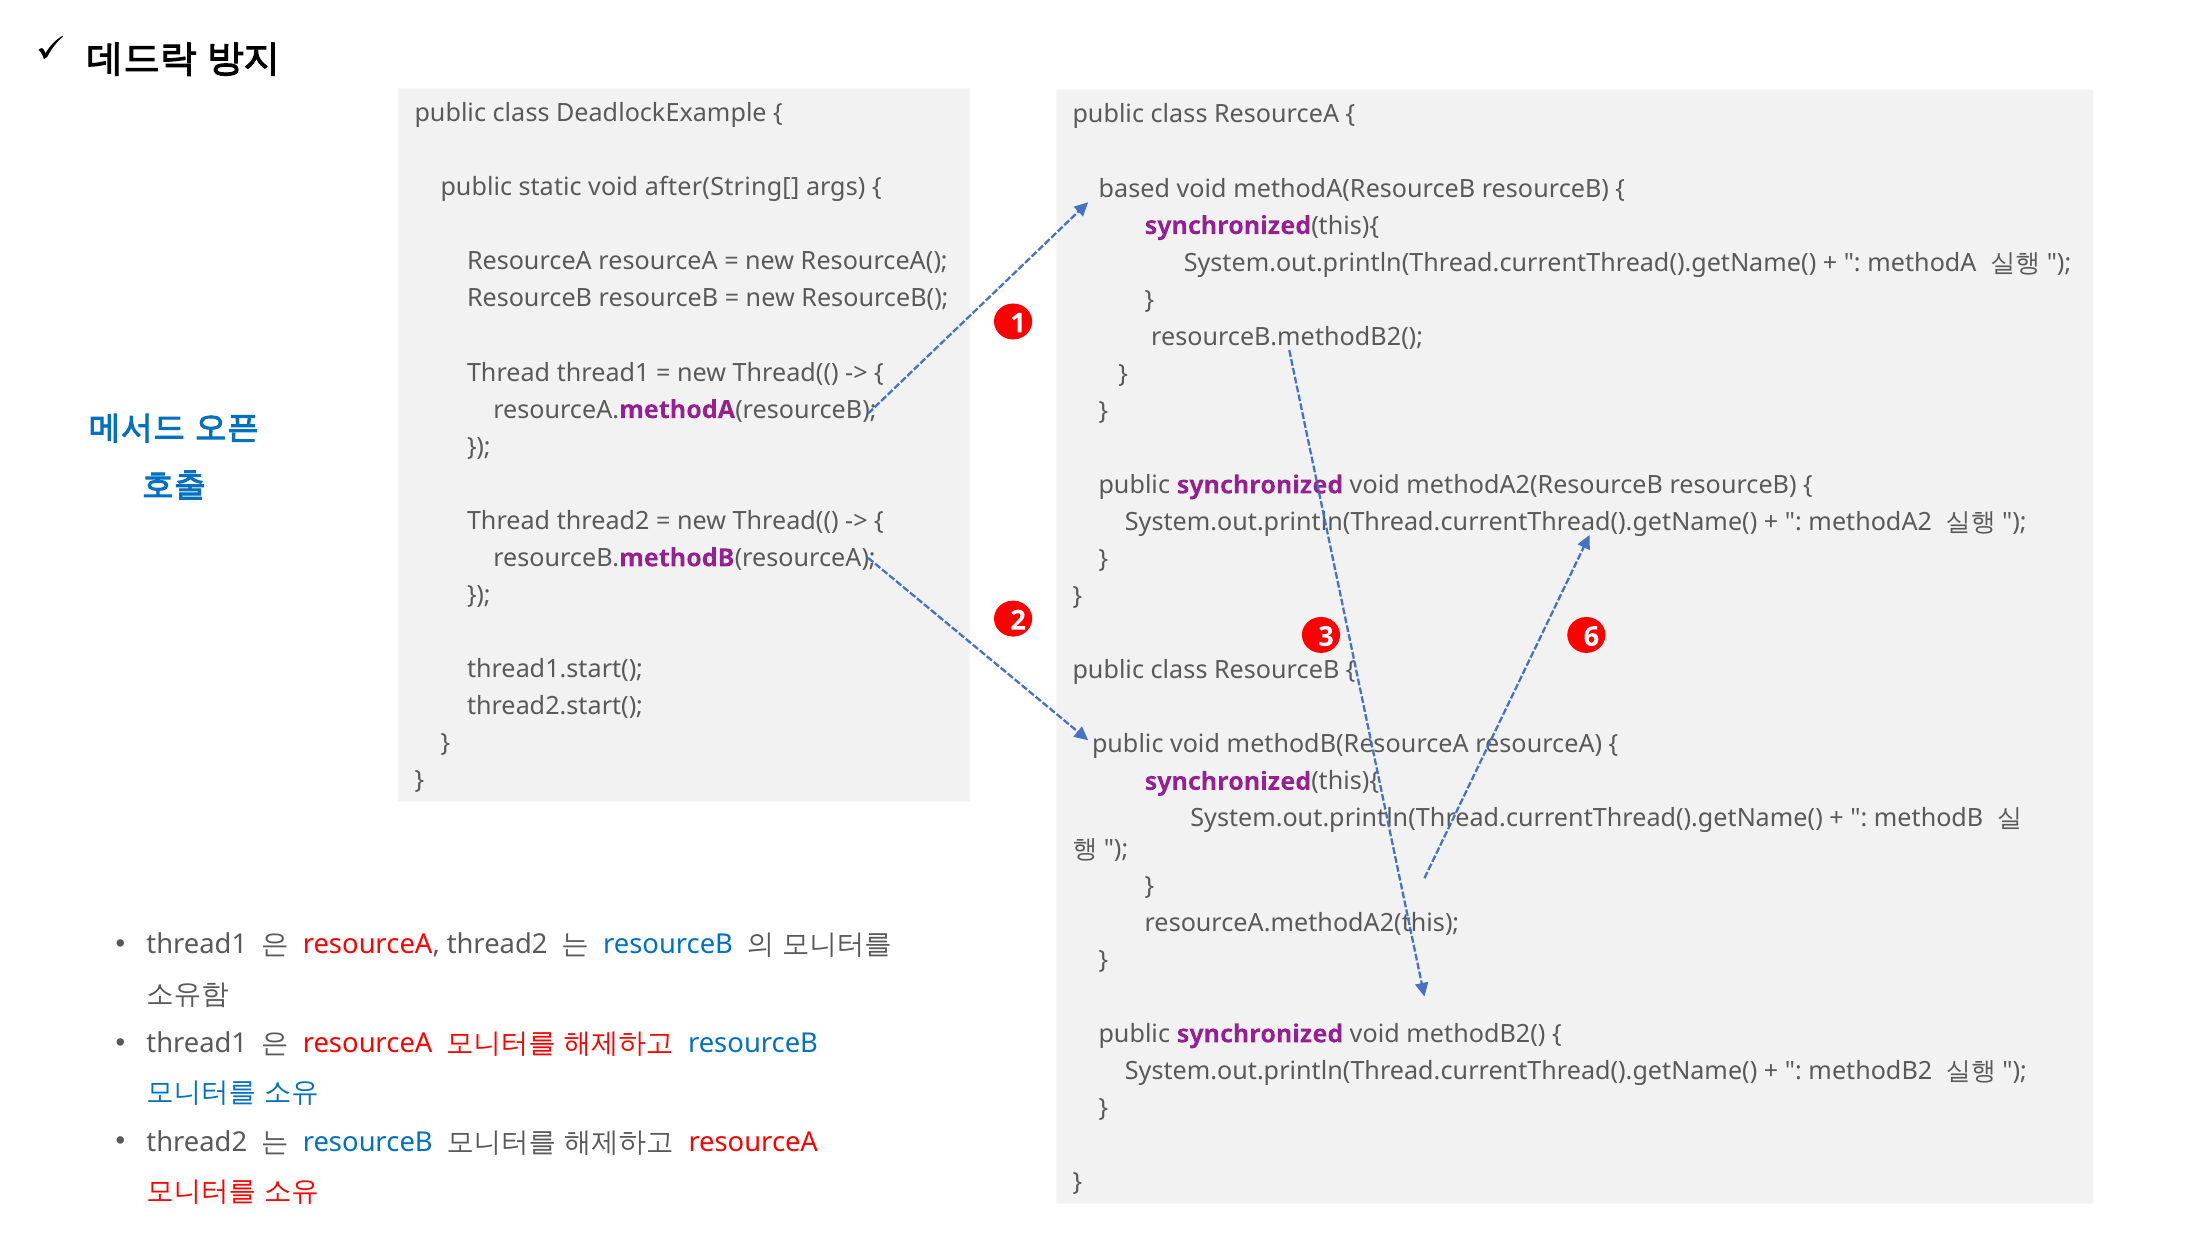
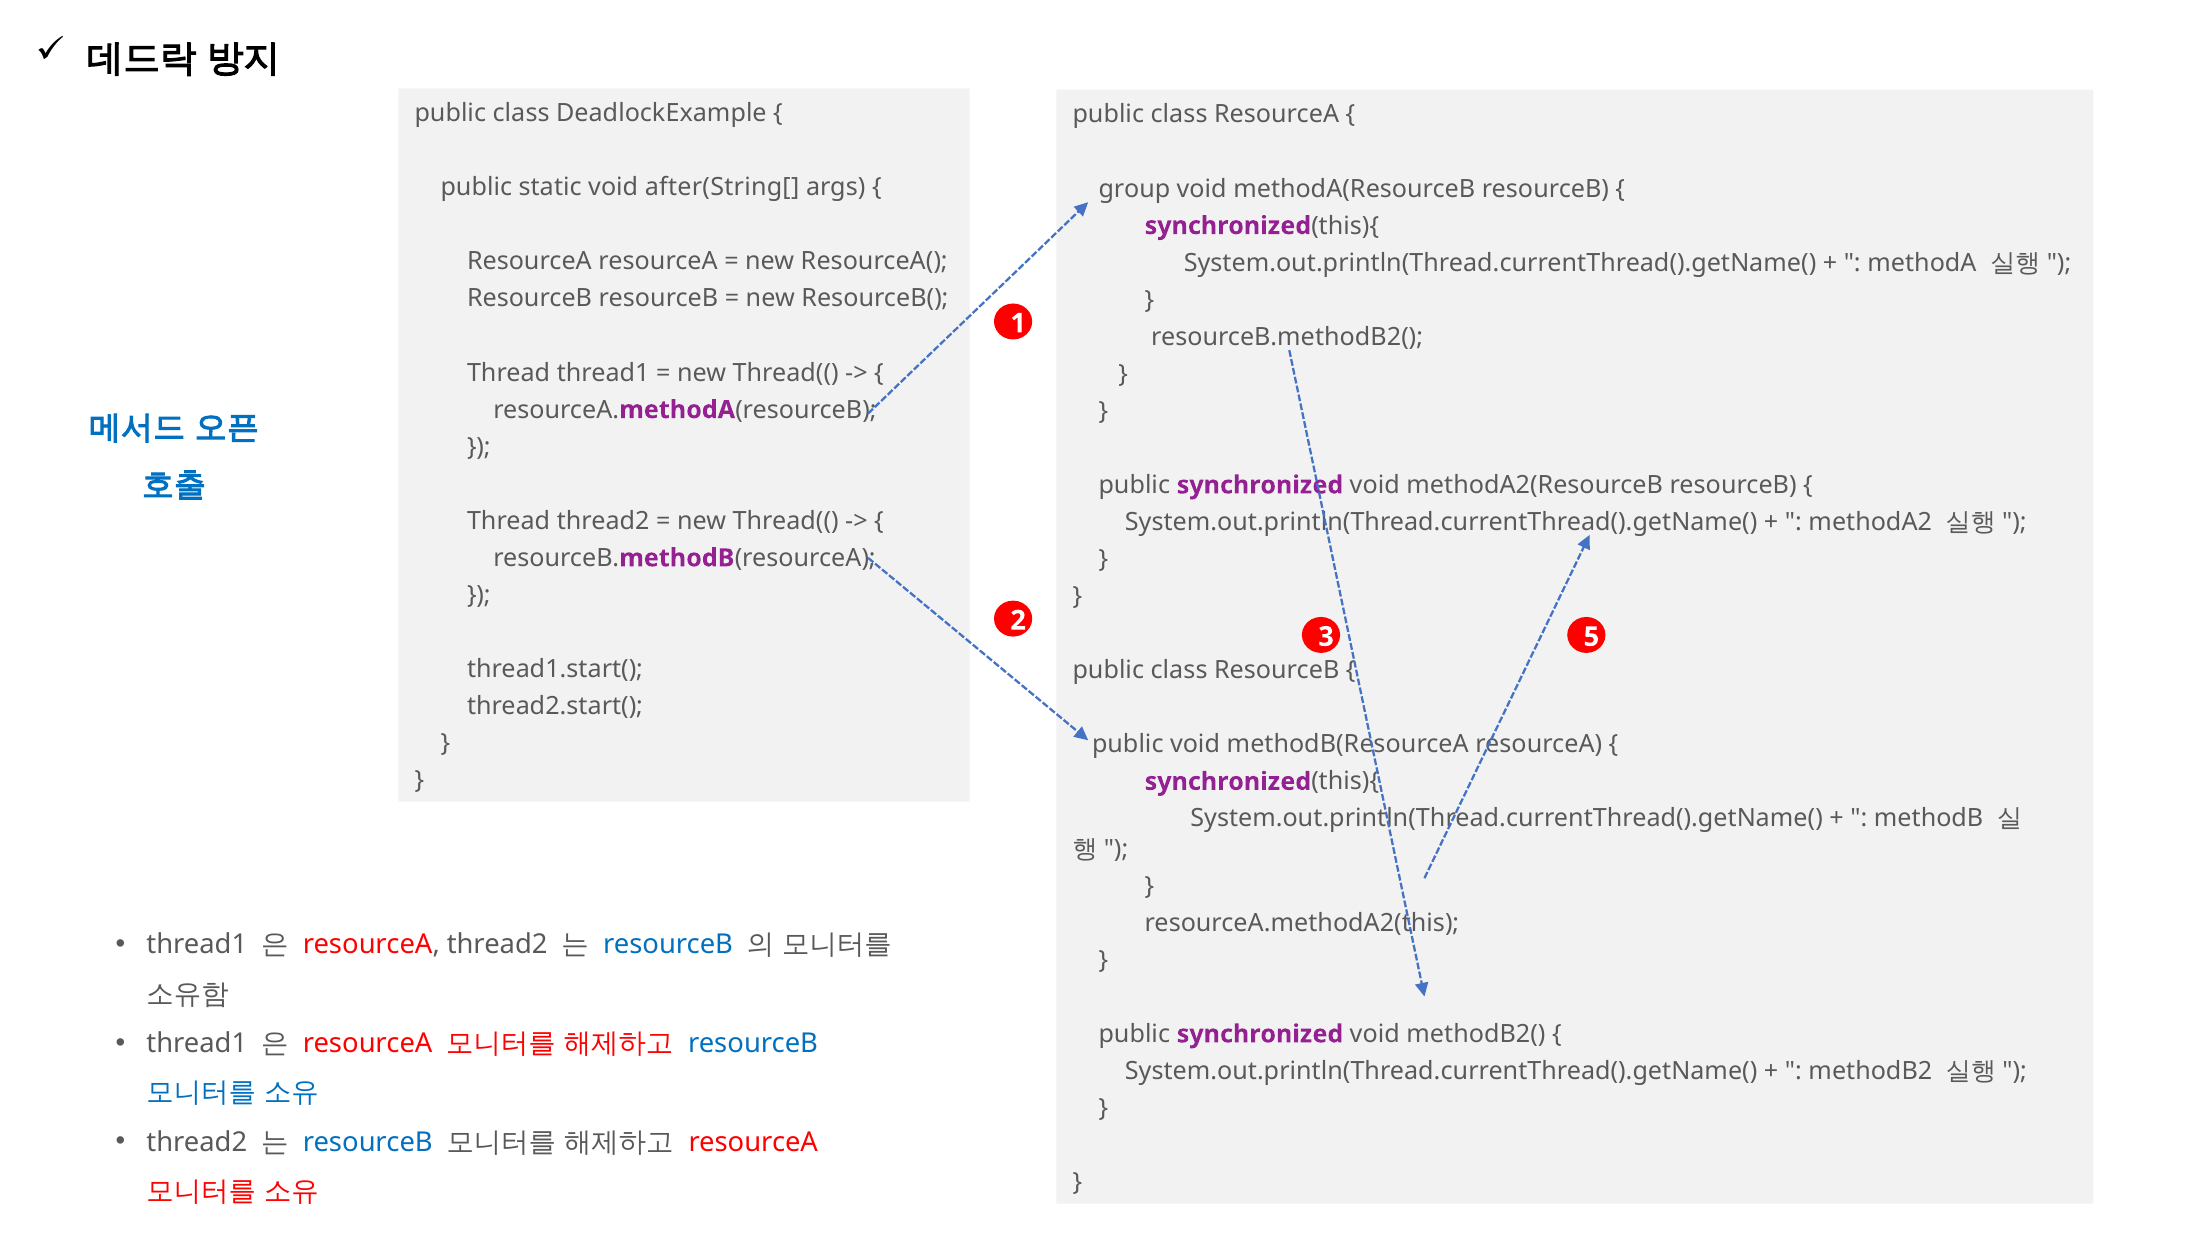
based: based -> group (1134, 189)
6: 6 -> 5 (1591, 637)
